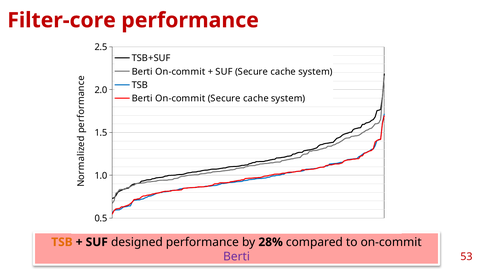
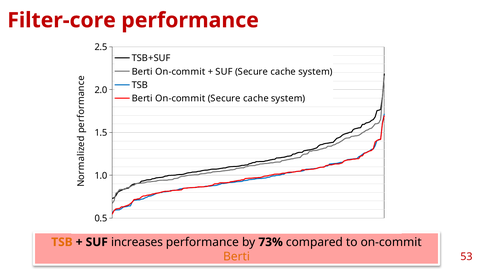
designed: designed -> increases (137, 242)
28%: 28% -> 73% (271, 242)
Berti colour: purple -> orange (237, 256)
